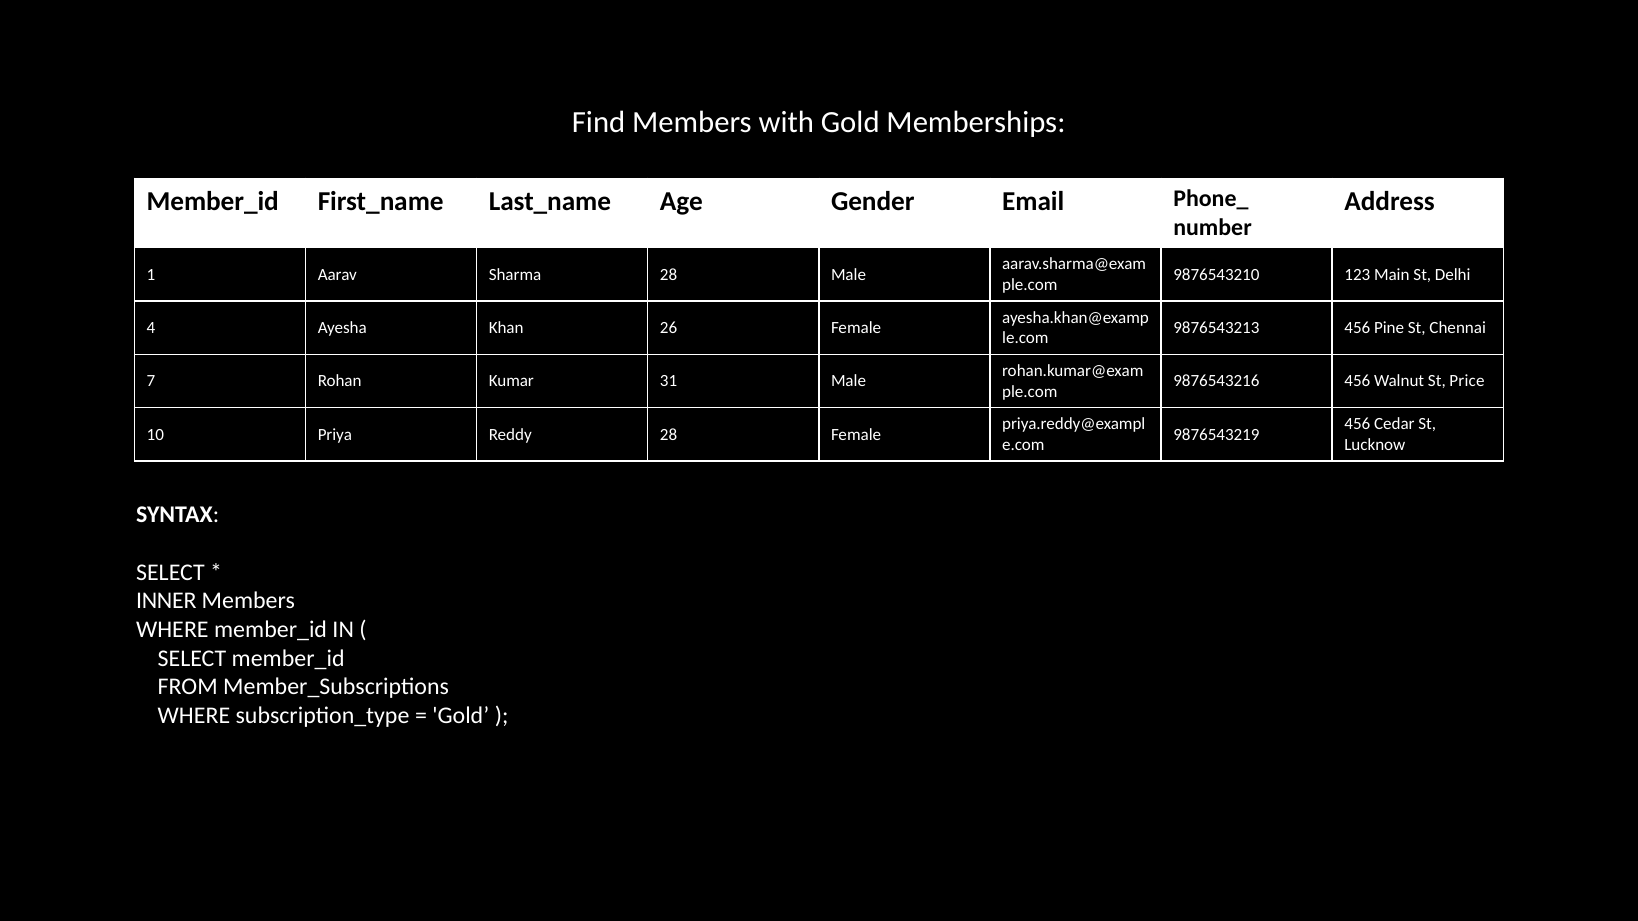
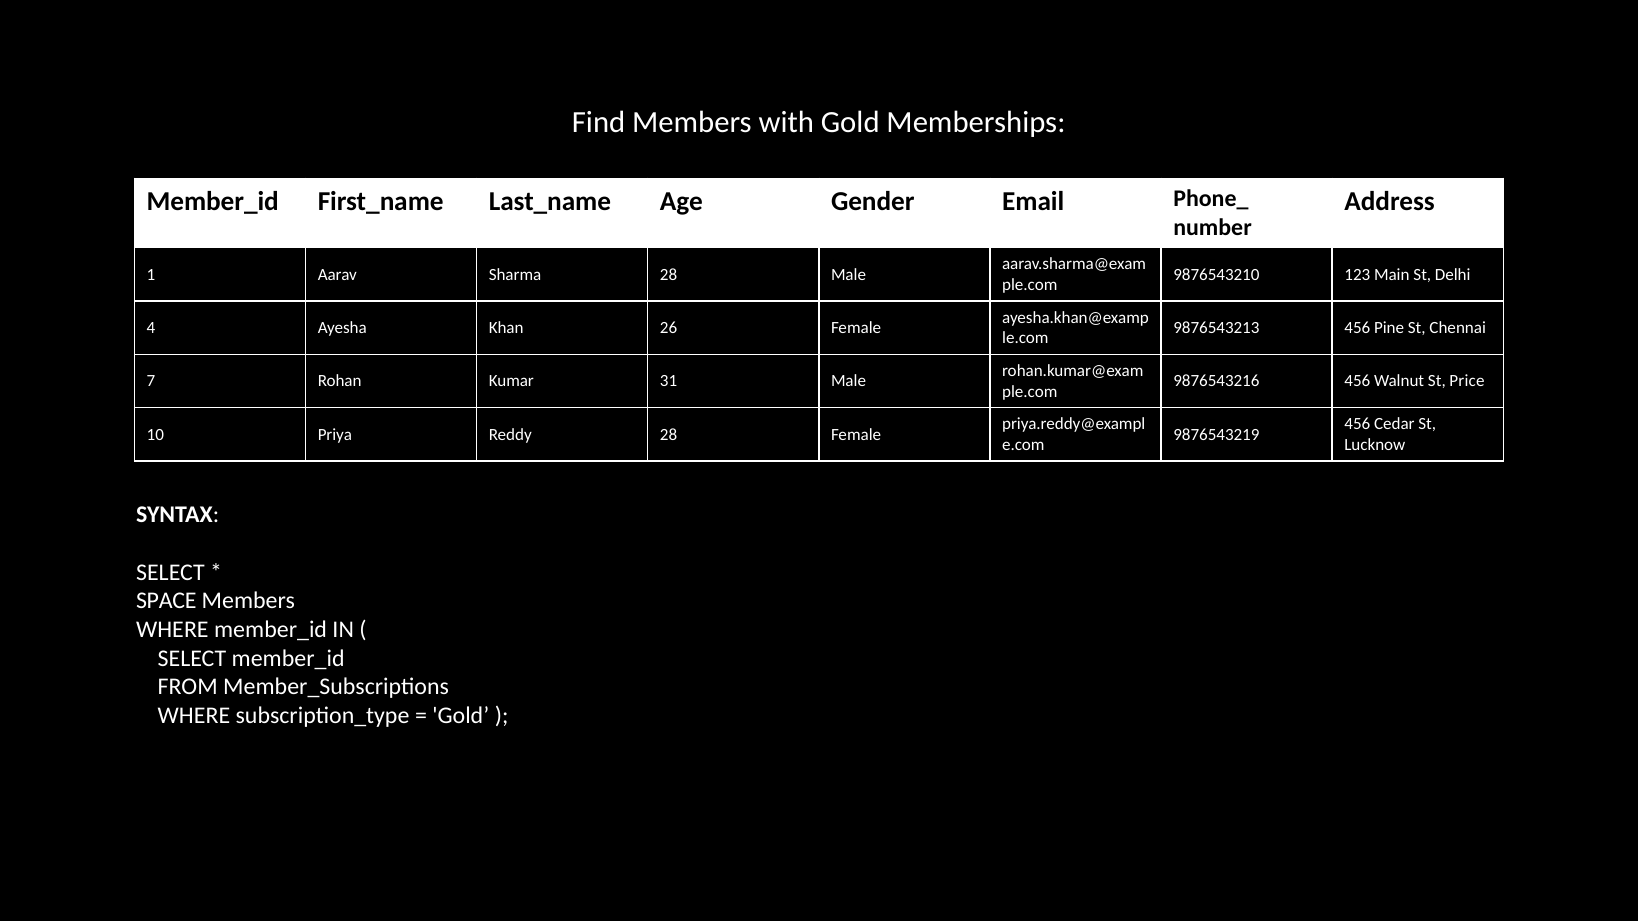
INNER: INNER -> SPACE (166, 601)
